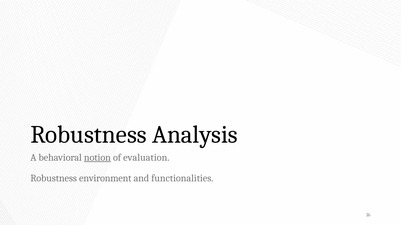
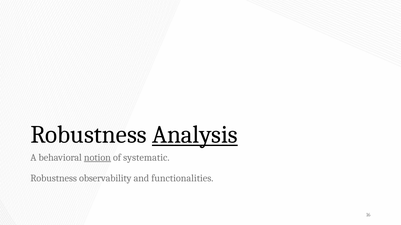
Analysis underline: none -> present (195, 135)
evaluation: evaluation -> systematic (146, 158)
environment: environment -> observability (105, 179)
